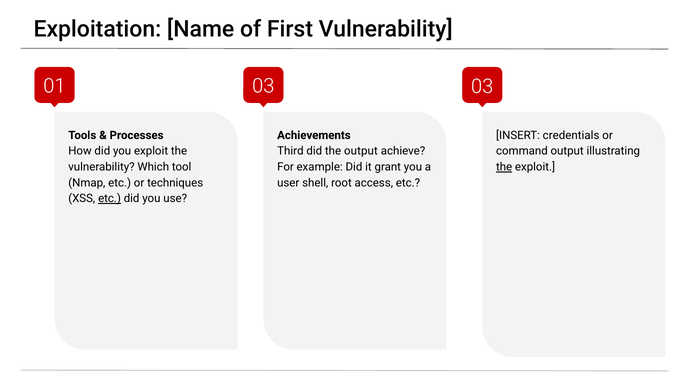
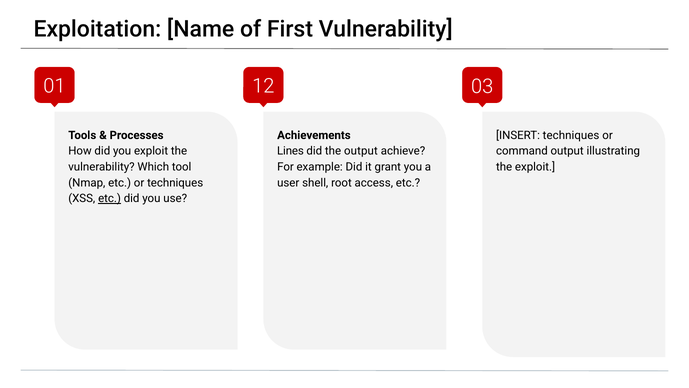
01 03: 03 -> 12 (263, 86)
INSERT credentials: credentials -> techniques (571, 135)
Third: Third -> Lines (290, 151)
the underline: present -> none (504, 167)
